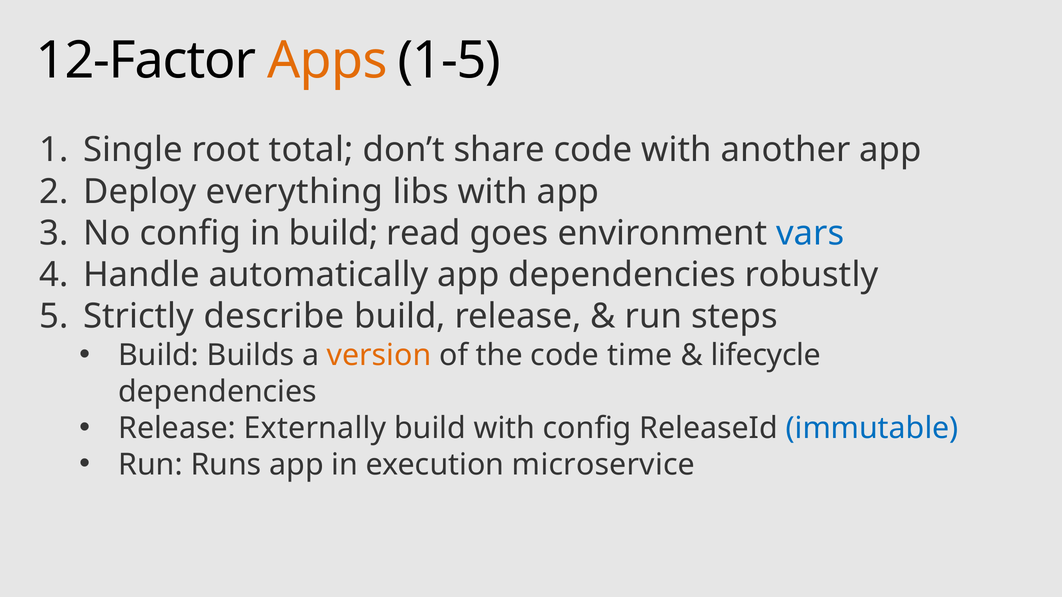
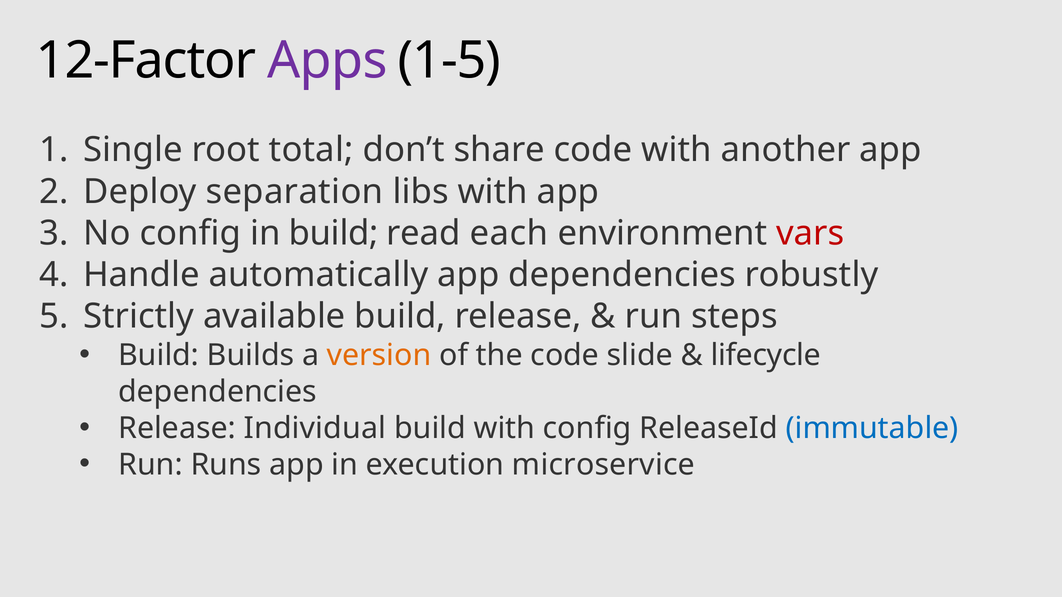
Apps colour: orange -> purple (327, 61)
everything: everything -> separation (294, 192)
goes: goes -> each (509, 233)
vars colour: blue -> red (810, 233)
describe: describe -> available (274, 317)
time: time -> slide (640, 355)
Externally: Externally -> Individual (315, 428)
